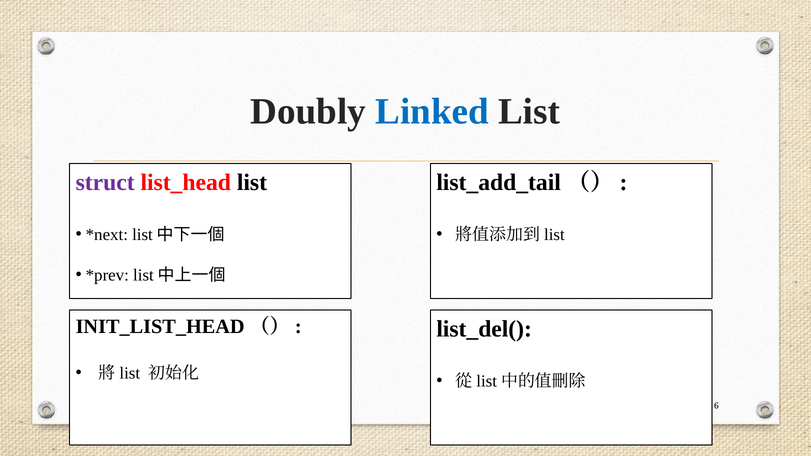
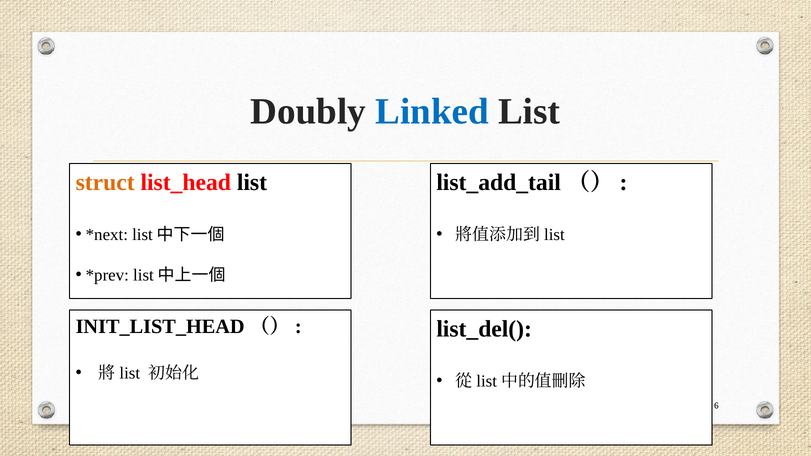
struct colour: purple -> orange (105, 183)
